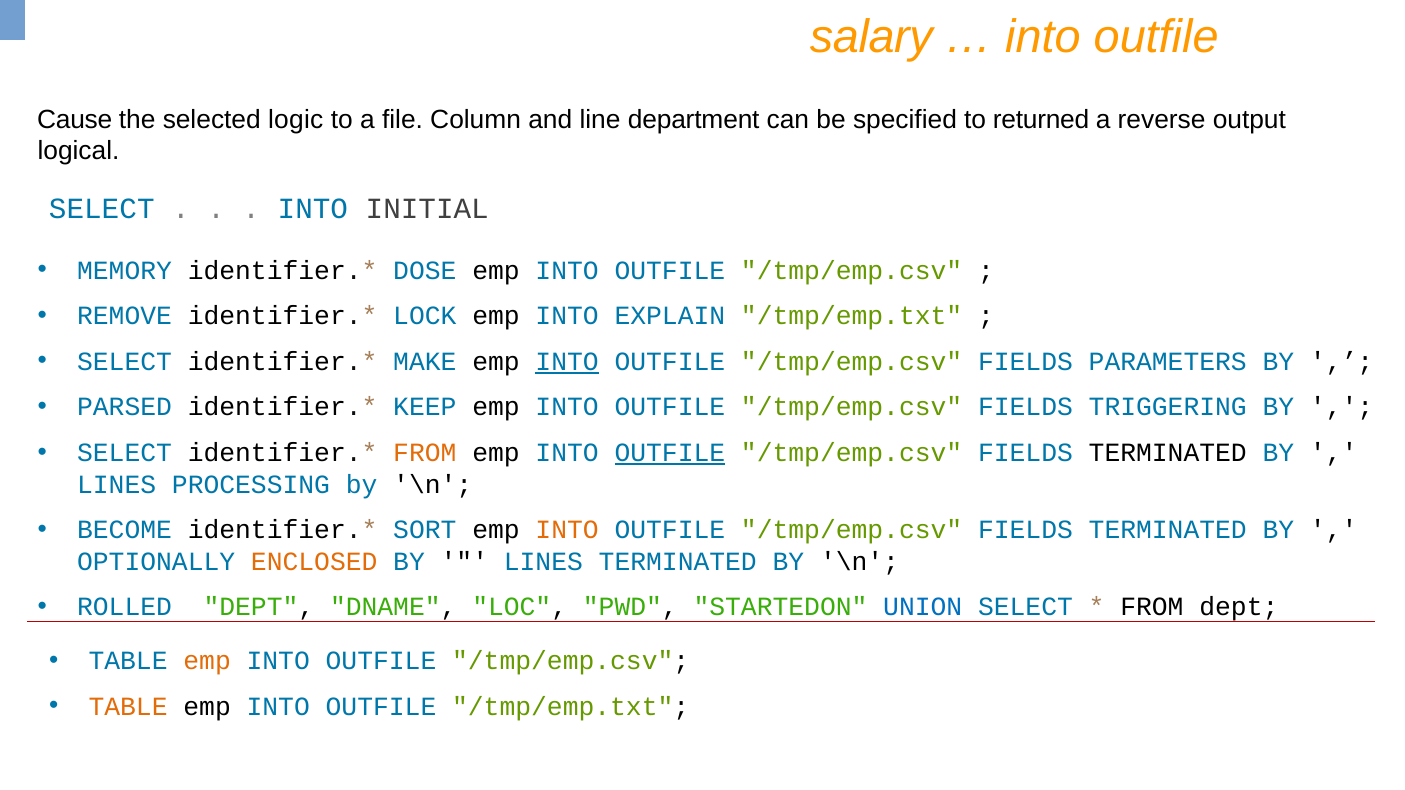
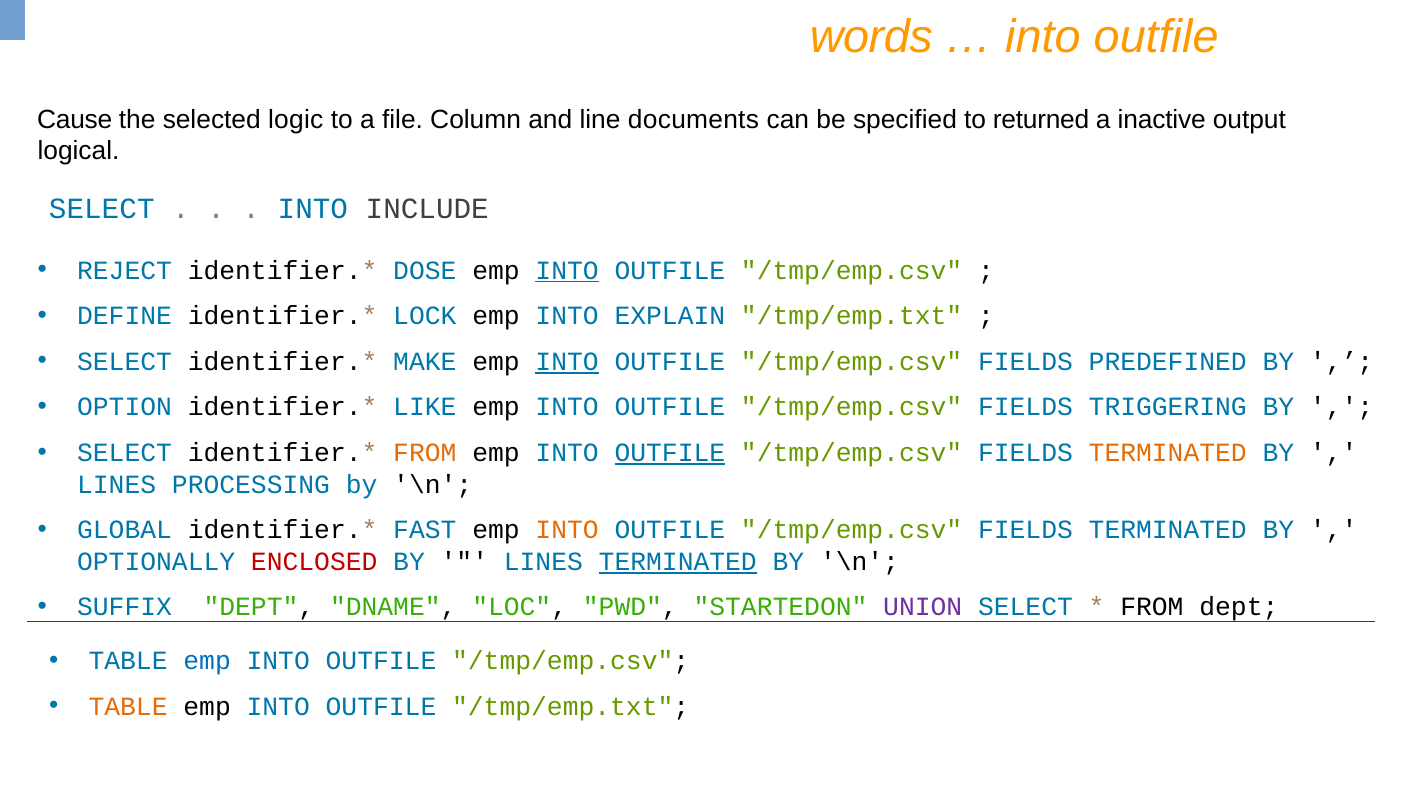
salary: salary -> words (871, 37)
department: department -> documents (693, 119)
reverse: reverse -> inactive (1162, 119)
INITIAL: INITIAL -> INCLUDE (427, 209)
MEMORY: MEMORY -> REJECT (125, 270)
INTO underline: none -> present (567, 270)
REMOVE: REMOVE -> DEFINE (125, 316)
PARAMETERS: PARAMETERS -> PREDEFINED (1168, 362)
PARSED: PARSED -> OPTION (125, 407)
KEEP: KEEP -> LIKE (425, 407)
TERMINATED colour: black -> orange (1168, 453)
BECOME: BECOME -> GLOBAL (125, 530)
SORT: SORT -> FAST (425, 530)
ENCLOSED colour: orange -> red (314, 562)
TERMINATED underline: none -> present (678, 562)
ROLLED: ROLLED -> SUFFIX (125, 607)
UNION colour: blue -> purple (923, 607)
emp colour: orange -> blue (207, 661)
